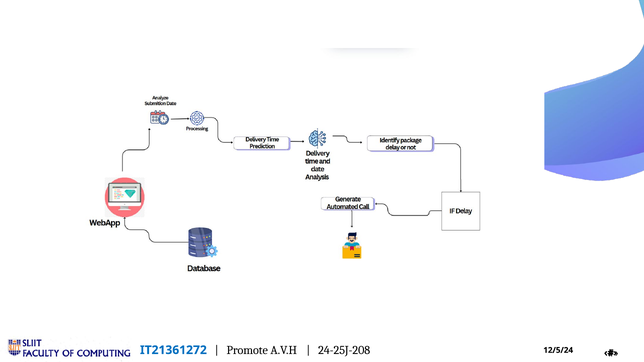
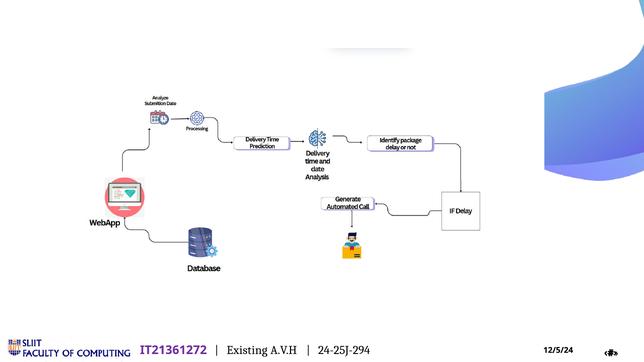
IT21361272 colour: blue -> purple (173, 350)
Promote: Promote -> Existing (247, 350)
24-25J-208: 24-25J-208 -> 24-25J-294 (344, 350)
